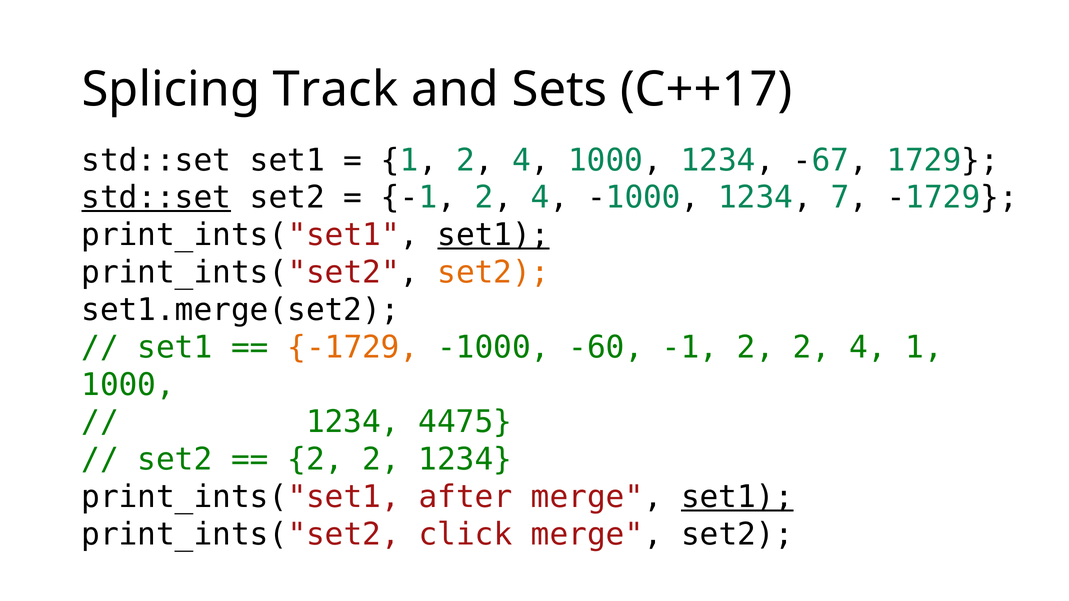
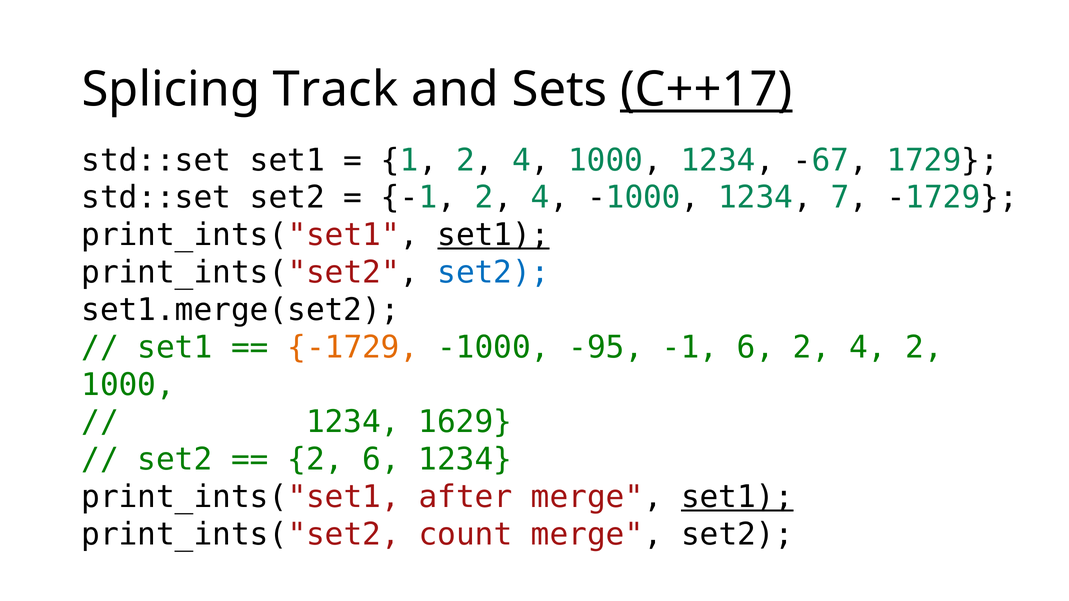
C++17 underline: none -> present (706, 90)
std::set underline: present -> none (156, 198)
set2 colour: orange -> blue (494, 273)
-60: -60 -> -95 (606, 347)
2: 2 -> 6 (756, 347)
4 1: 1 -> 2 (924, 347)
4475: 4475 -> 1629 (465, 422)
2: 2 -> 6 (381, 460)
click: click -> count (465, 535)
